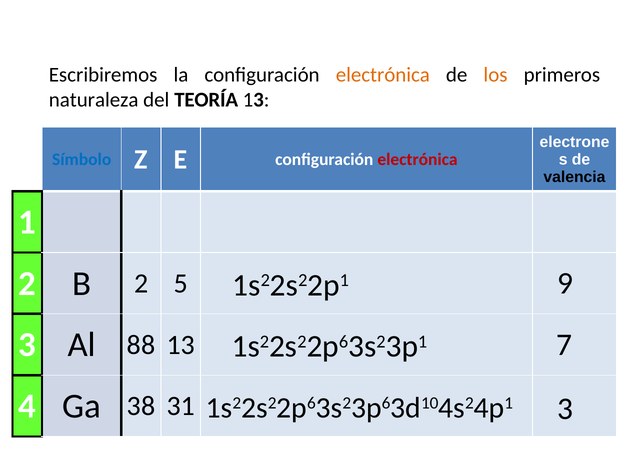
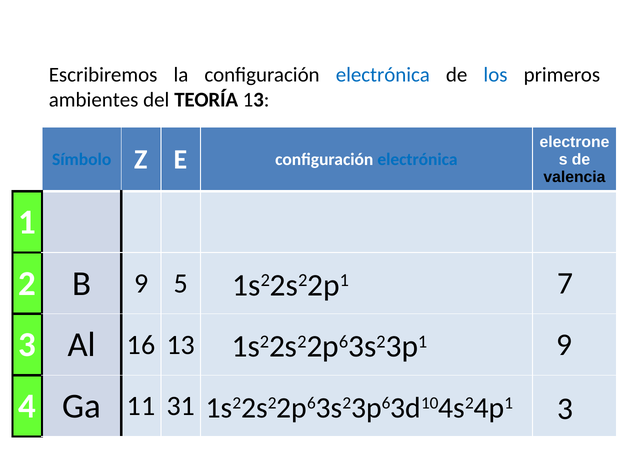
electrónica colour: orange -> blue (383, 75)
los colour: orange -> blue (496, 75)
naturaleza: naturaleza -> ambientes (94, 100)
electrónica colour: red -> blue (417, 159)
B 2: 2 -> 9 (141, 283)
9: 9 -> 7 (565, 283)
88: 88 -> 16 (141, 345)
1s22s22p63s23p1 7: 7 -> 9 (564, 345)
38: 38 -> 11 (141, 406)
